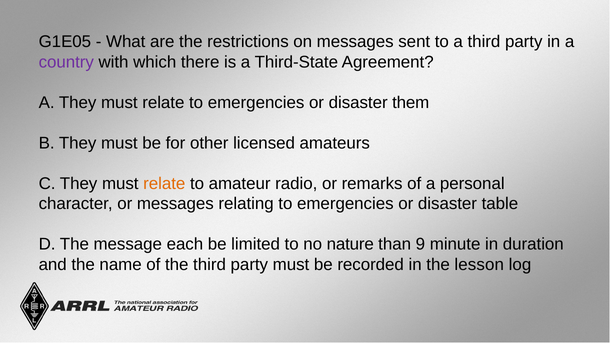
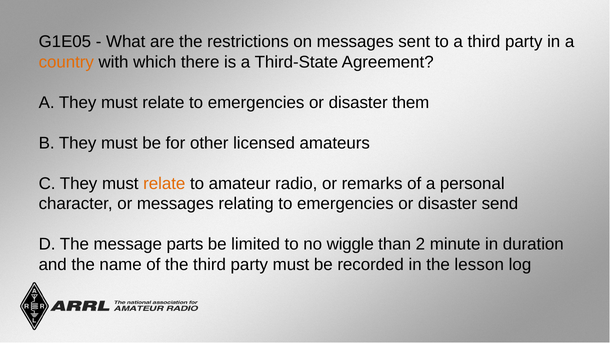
country colour: purple -> orange (66, 62)
table: table -> send (500, 204)
each: each -> parts (185, 245)
nature: nature -> wiggle (350, 245)
9: 9 -> 2 (420, 245)
